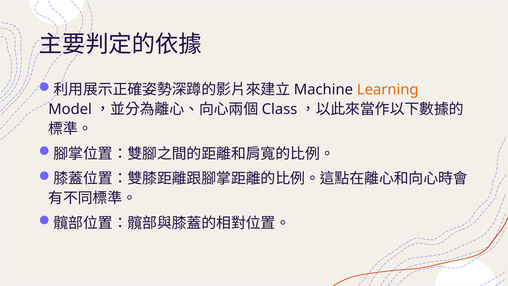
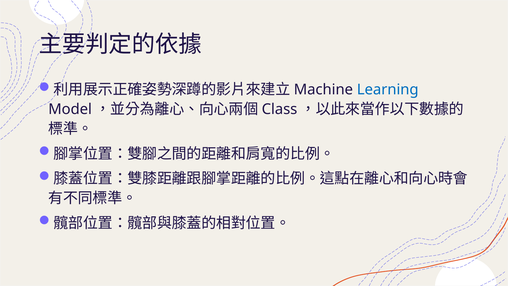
Learning colour: orange -> blue (388, 90)
